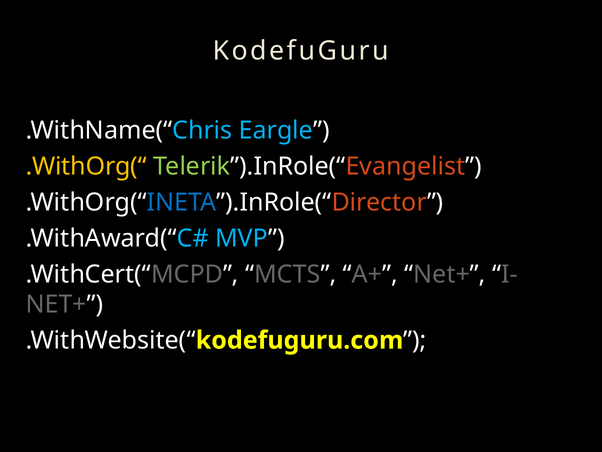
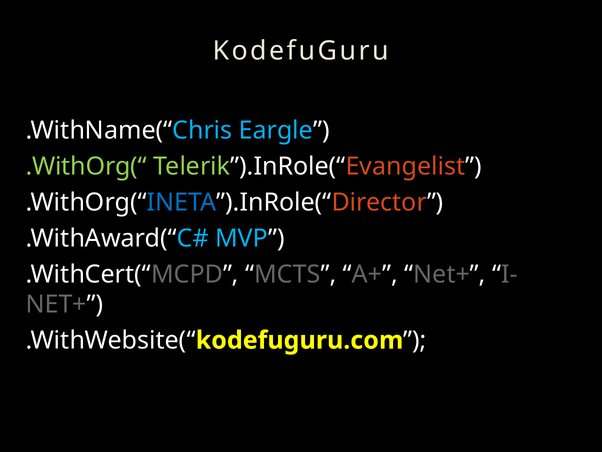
.WithOrg(“ colour: yellow -> light green (86, 166)
